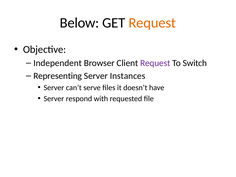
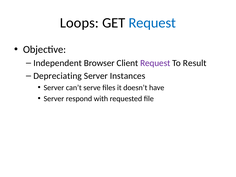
Below: Below -> Loops (79, 23)
Request colour: orange -> blue (152, 23)
Switch: Switch -> Result (195, 63)
Representing: Representing -> Depreciating (58, 76)
